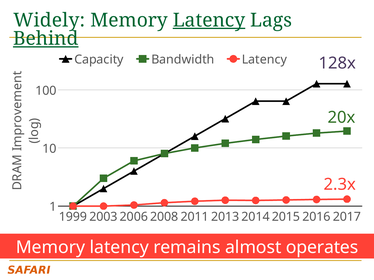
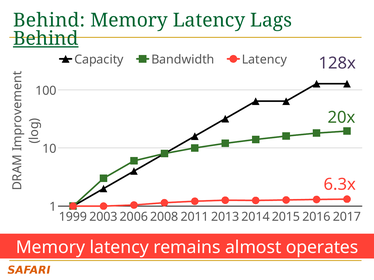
Widely: Widely -> Behind (49, 20)
Latency underline: present -> none (209, 20)
2.3x: 2.3x -> 6.3x (340, 185)
